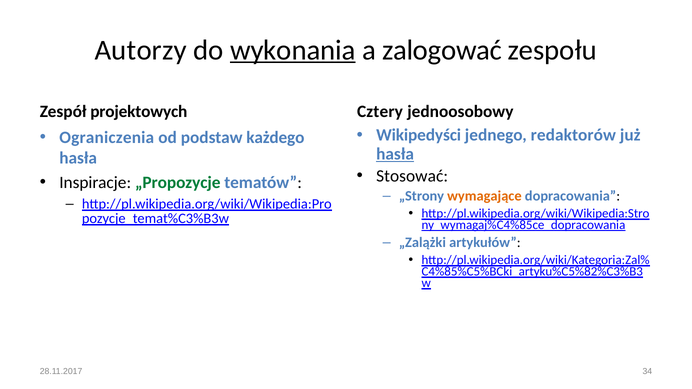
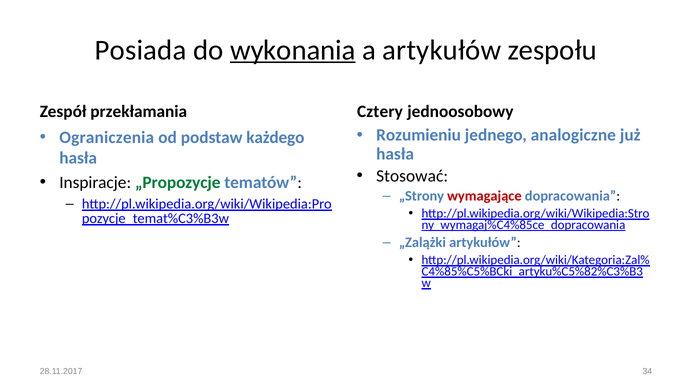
Autorzy: Autorzy -> Posiada (141, 50)
a zalogować: zalogować -> artykułów (442, 50)
projektowych: projektowych -> przekłamania (139, 112)
Wikipedyści: Wikipedyści -> Rozumieniu (419, 135)
redaktorów: redaktorów -> analogiczne (573, 135)
hasła underline: present -> none (395, 154)
wymagające colour: orange -> red (484, 196)
